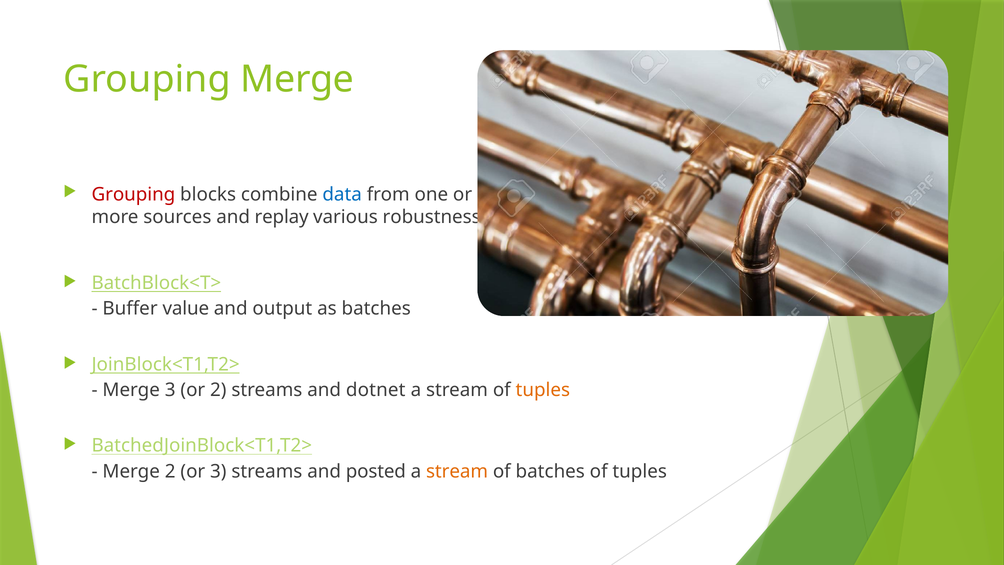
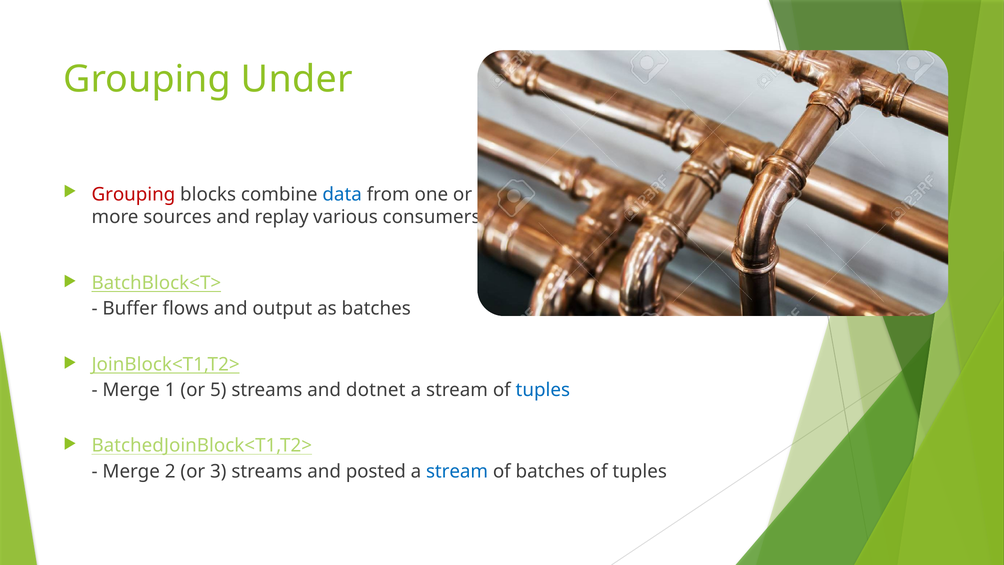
Grouping Merge: Merge -> Under (297, 79)
robustness: robustness -> consumers (434, 217)
value: value -> flows (186, 309)
Merge 3: 3 -> 1 (170, 390)
or 2: 2 -> 5 (218, 390)
tuples colour: orange -> blue (543, 390)
stream colour: orange -> blue (457, 471)
